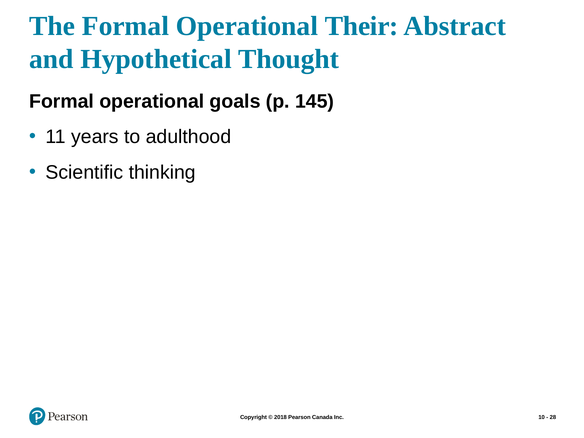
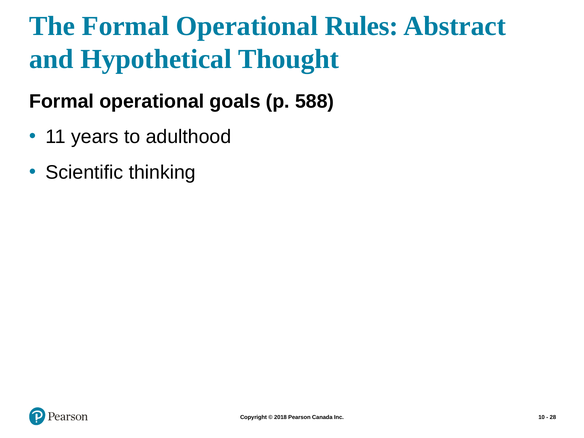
Their: Their -> Rules (362, 26)
145: 145 -> 588 (315, 101)
